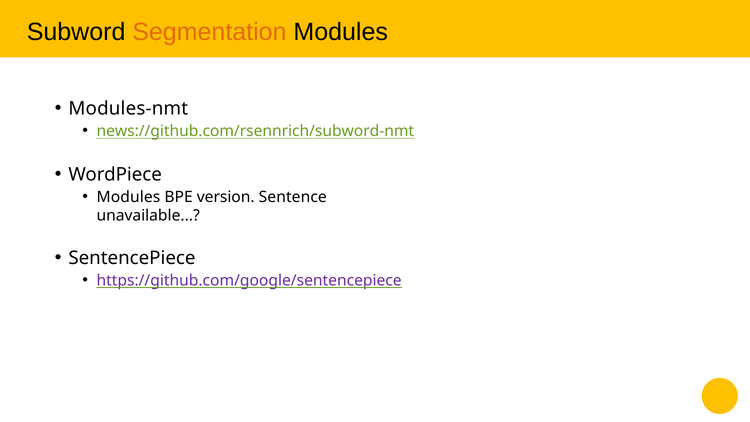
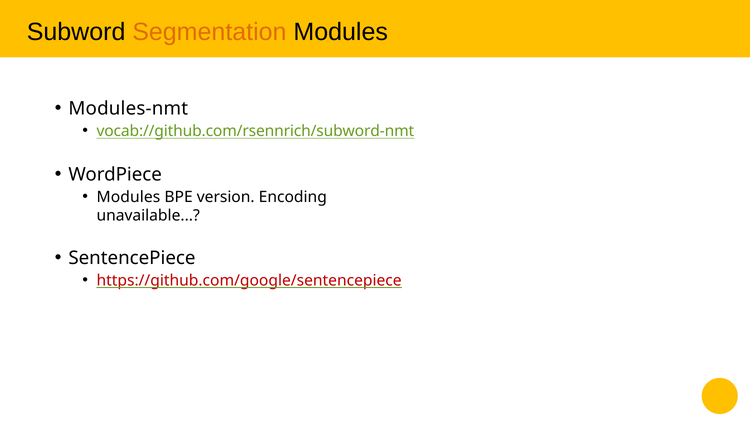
news://github.com/rsennrich/subword-nmt: news://github.com/rsennrich/subword-nmt -> vocab://github.com/rsennrich/subword-nmt (255, 131)
Sentence: Sentence -> Encoding (293, 197)
https://github.com/google/sentencepiece colour: purple -> red (249, 280)
